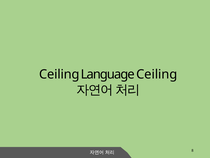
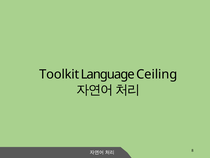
Ceiling: Ceiling -> Toolkit (59, 74)
